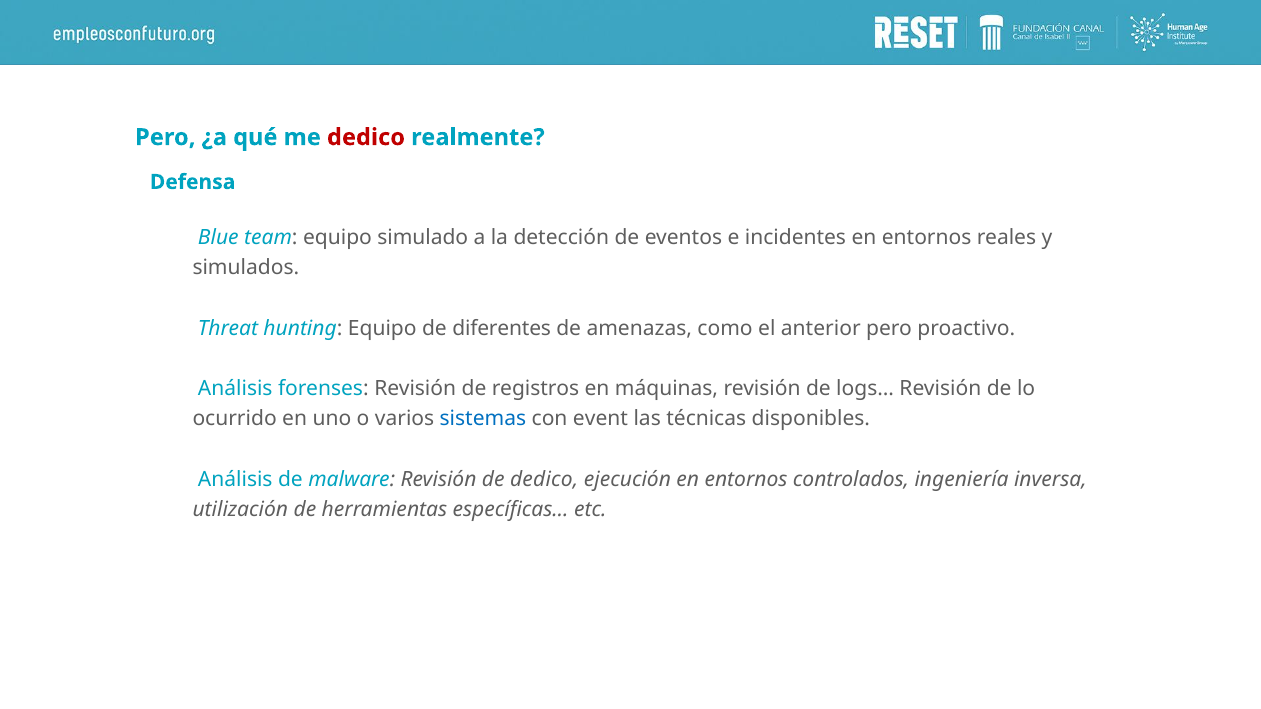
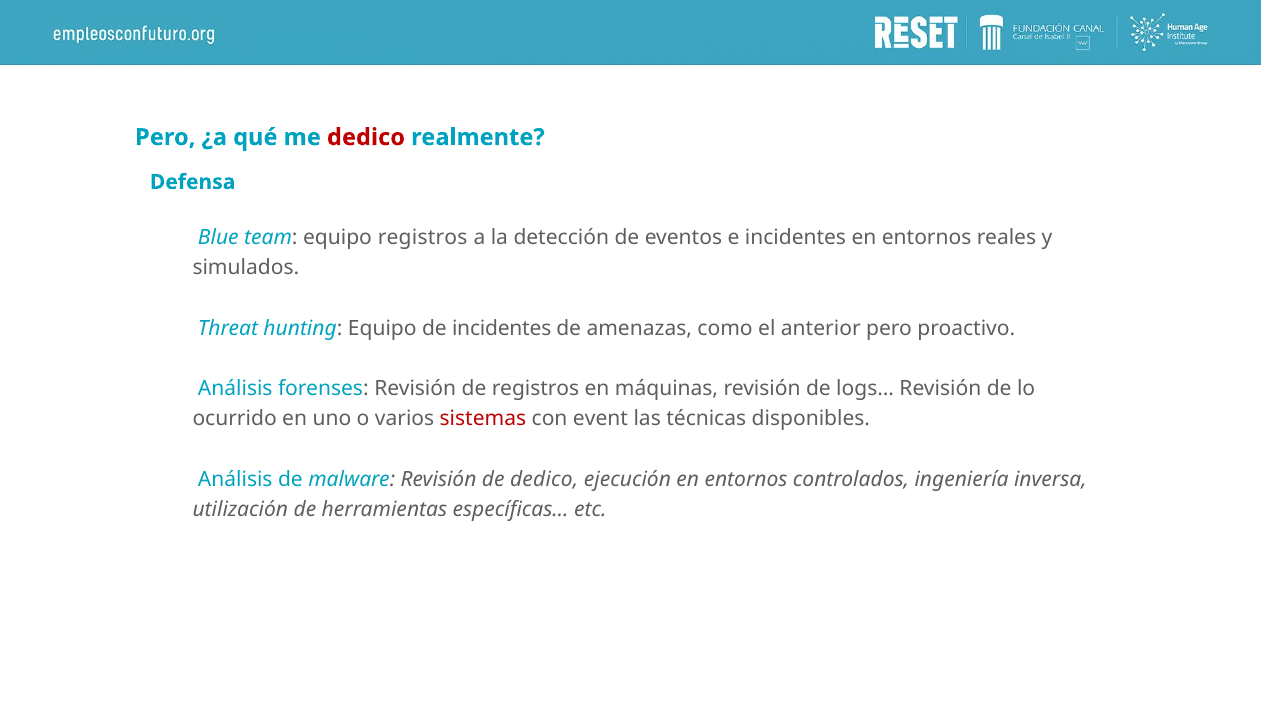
equipo simulado: simulado -> registros (423, 238)
de diferentes: diferentes -> incidentes (502, 328)
sistemas colour: blue -> red (483, 419)
